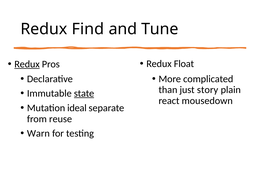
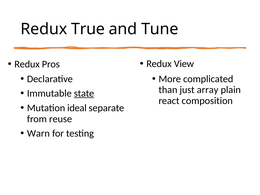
Find: Find -> True (88, 29)
Redux underline: present -> none (27, 64)
Float: Float -> View (184, 64)
story: story -> array (208, 90)
mousedown: mousedown -> composition (207, 101)
